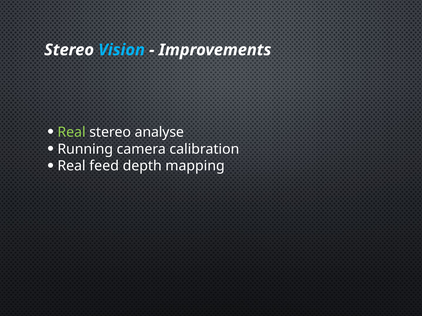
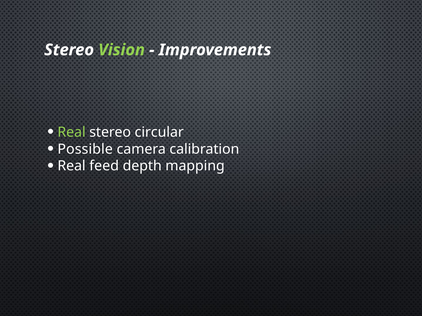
Vision colour: light blue -> light green (122, 50)
analyse: analyse -> circular (159, 133)
Running: Running -> Possible (85, 149)
